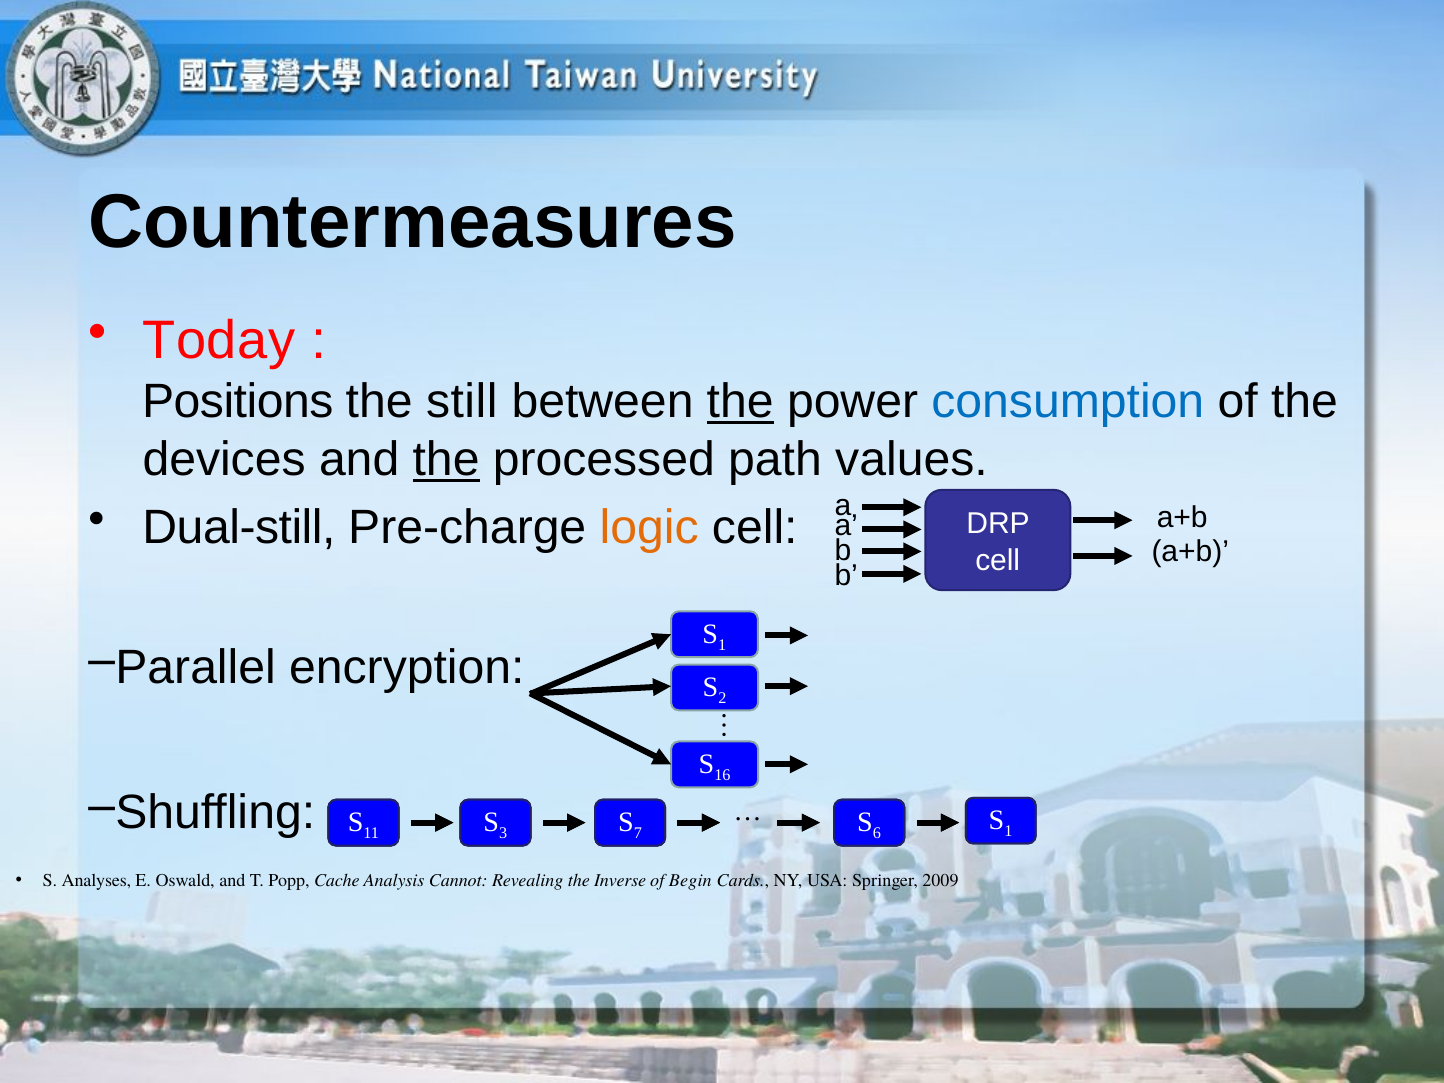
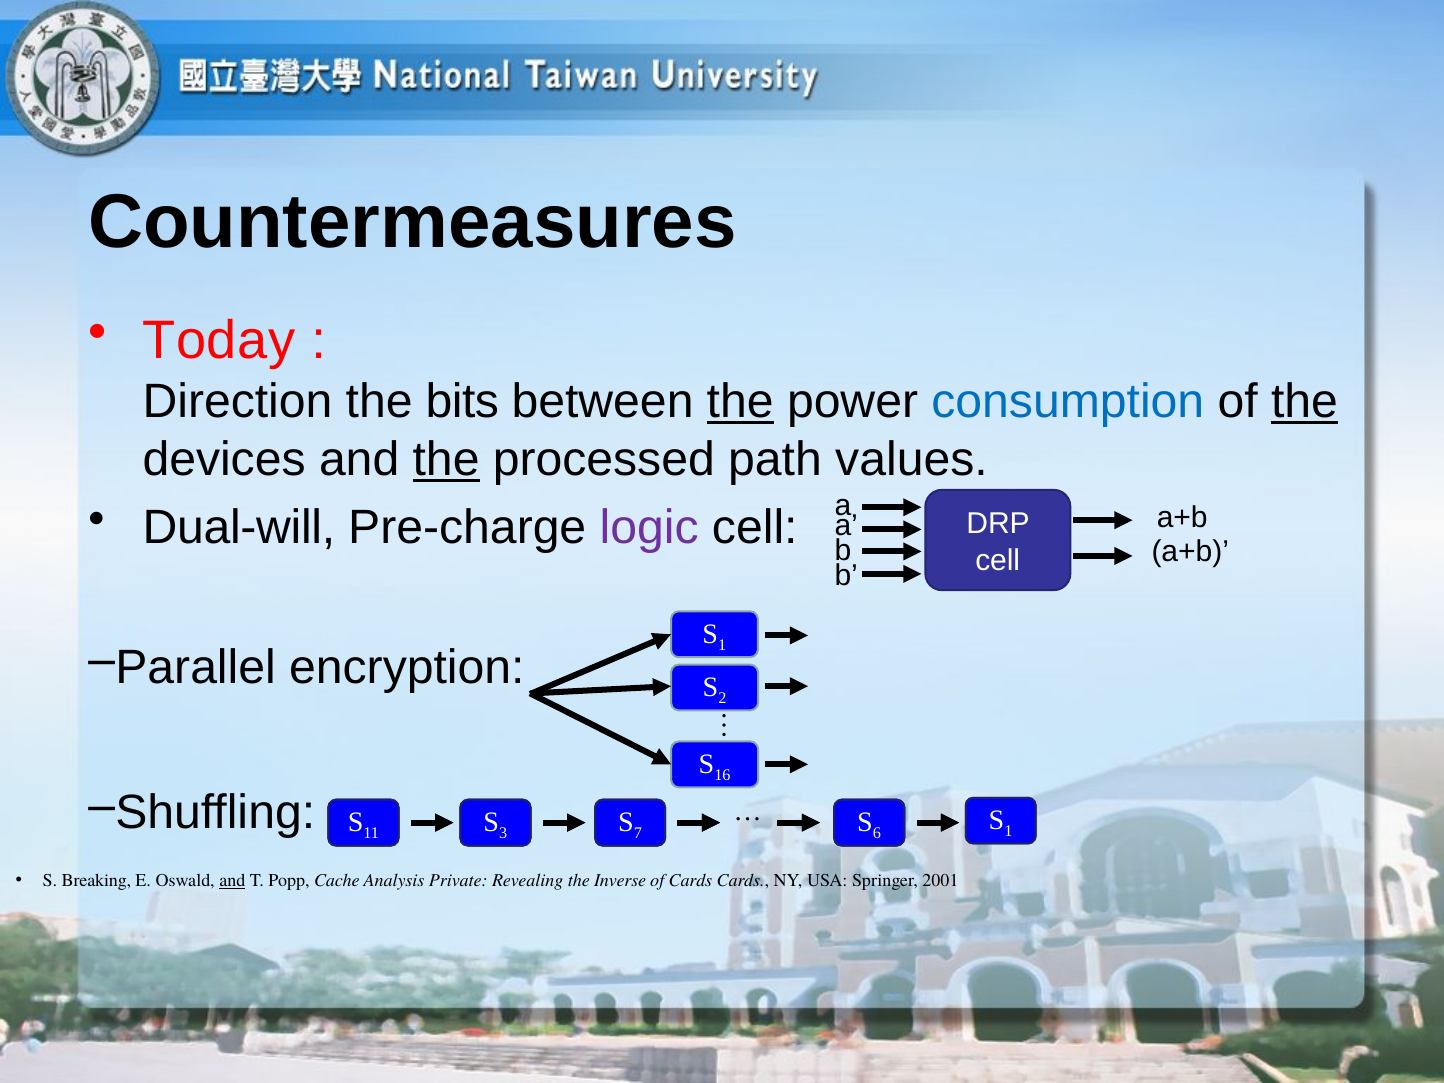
Positions: Positions -> Direction (238, 402)
still: still -> bits (462, 402)
the underline: none -> present (1305, 402)
Dual-still: Dual-still -> Dual-will (239, 527)
logic colour: orange -> purple (649, 527)
Analyses: Analyses -> Breaking (96, 881)
and underline: none -> present (232, 881)
Cannot: Cannot -> Private (458, 881)
of Begin: Begin -> Cards (690, 881)
2009: 2009 -> 2001 (940, 881)
